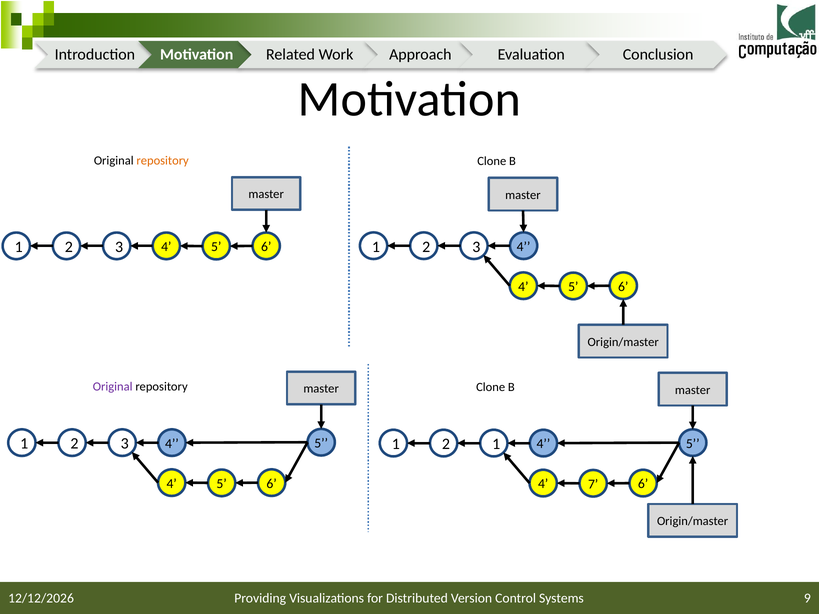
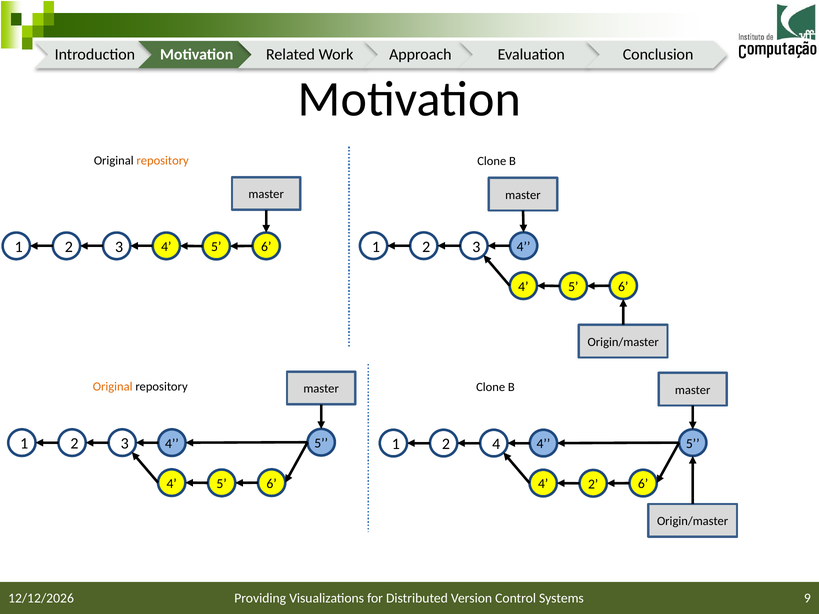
Original colour: purple -> orange (113, 387)
2 1: 1 -> 4 (496, 444)
4 7: 7 -> 2 (593, 484)
